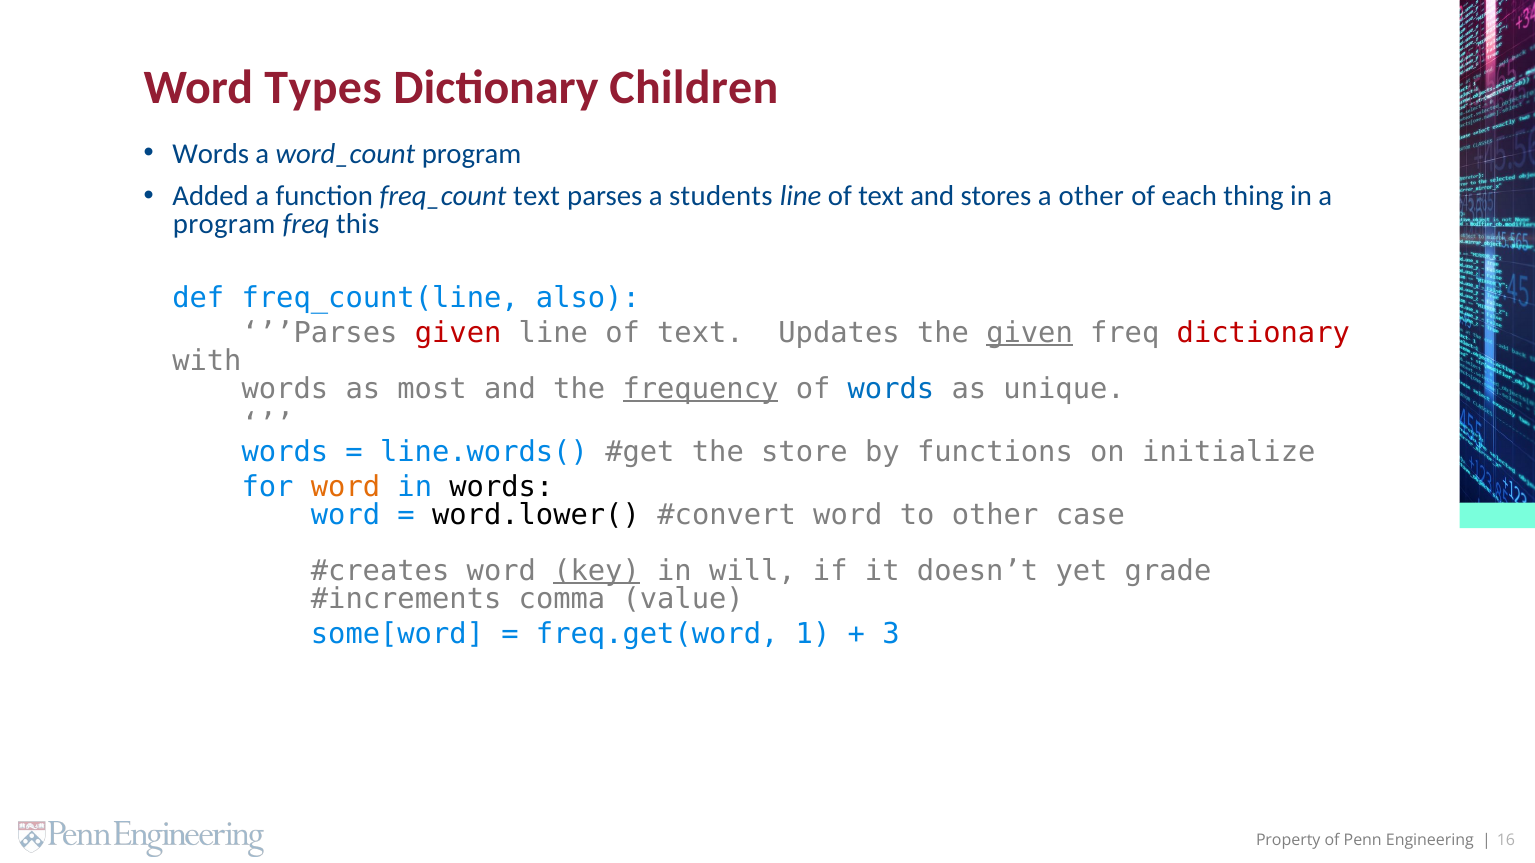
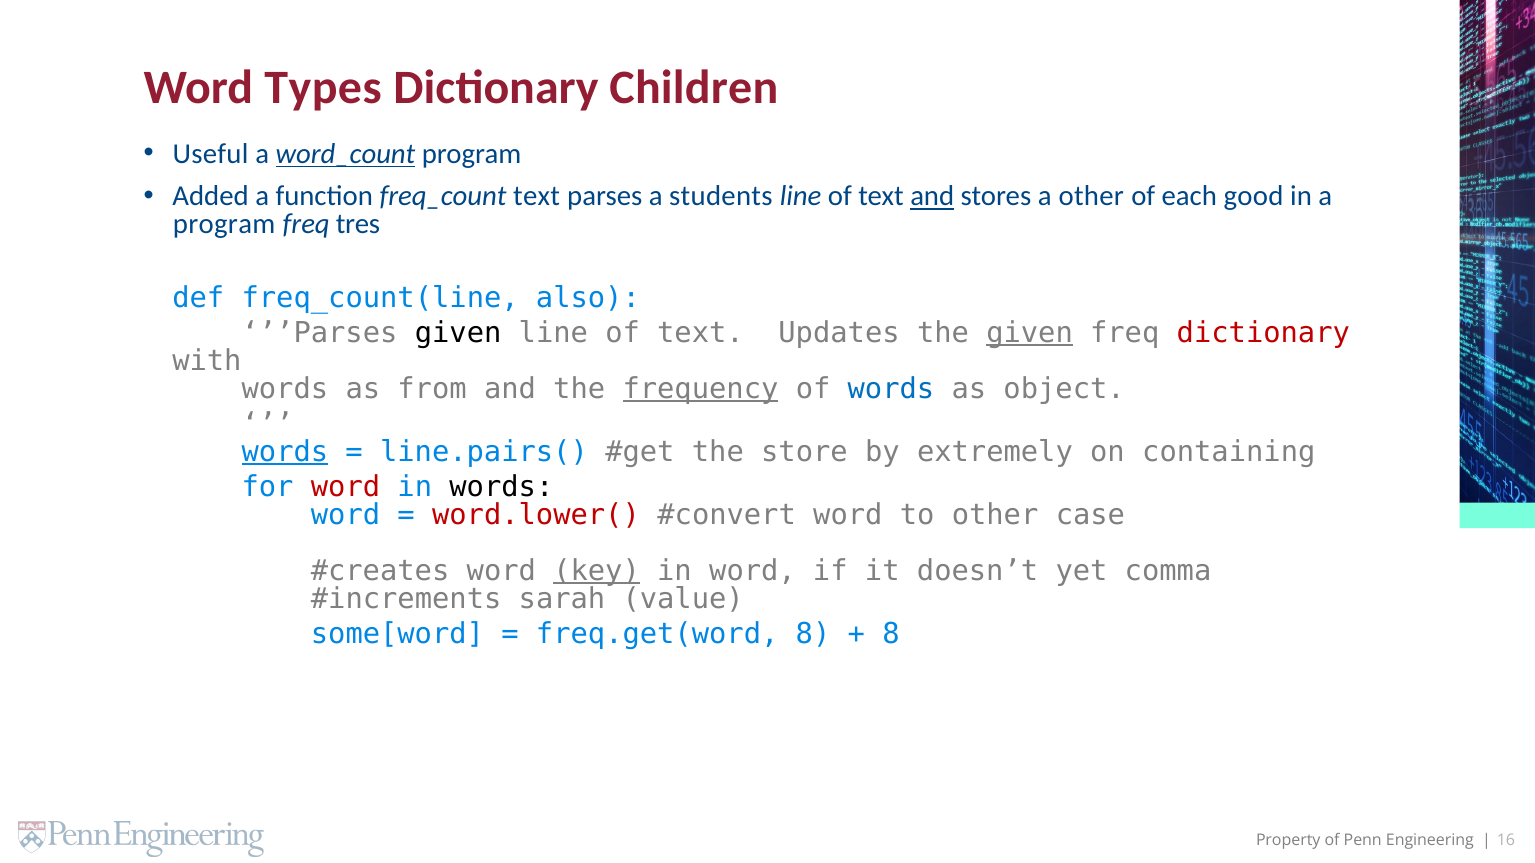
Words: Words -> Useful (211, 154)
word_count underline: none -> present (346, 154)
and underline: none -> present (932, 197)
thing: thing -> good (1253, 197)
this: this -> tres (358, 224)
given colour: red -> black (458, 333)
most: most -> from (432, 389)
unique: unique -> object (1064, 389)
words underline: none -> present (285, 452)
line.words(: line.words( -> line.pairs( (484, 452)
functions: functions -> extremely (995, 452)
initialize: initialize -> containing (1229, 452)
word colour: orange -> red (346, 487)
word.lower( colour: black -> red (536, 515)
in will: will -> word (753, 571)
grade: grade -> comma (1168, 571)
comma: comma -> sarah (562, 599)
freq.get(word 1: 1 -> 8 (813, 634)
3: 3 -> 8 (891, 634)
